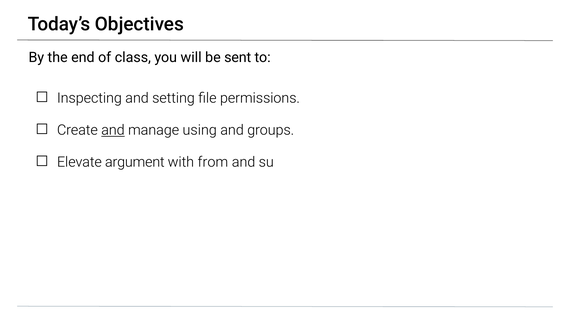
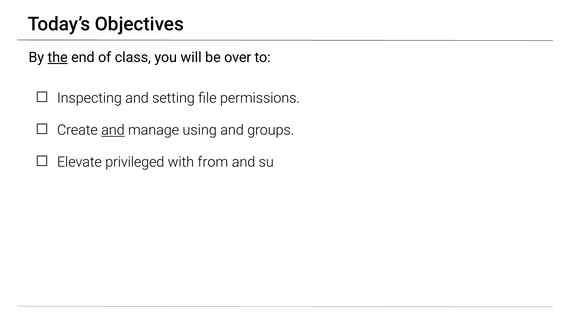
the underline: none -> present (58, 57)
sent: sent -> over (238, 57)
argument: argument -> privileged (135, 162)
